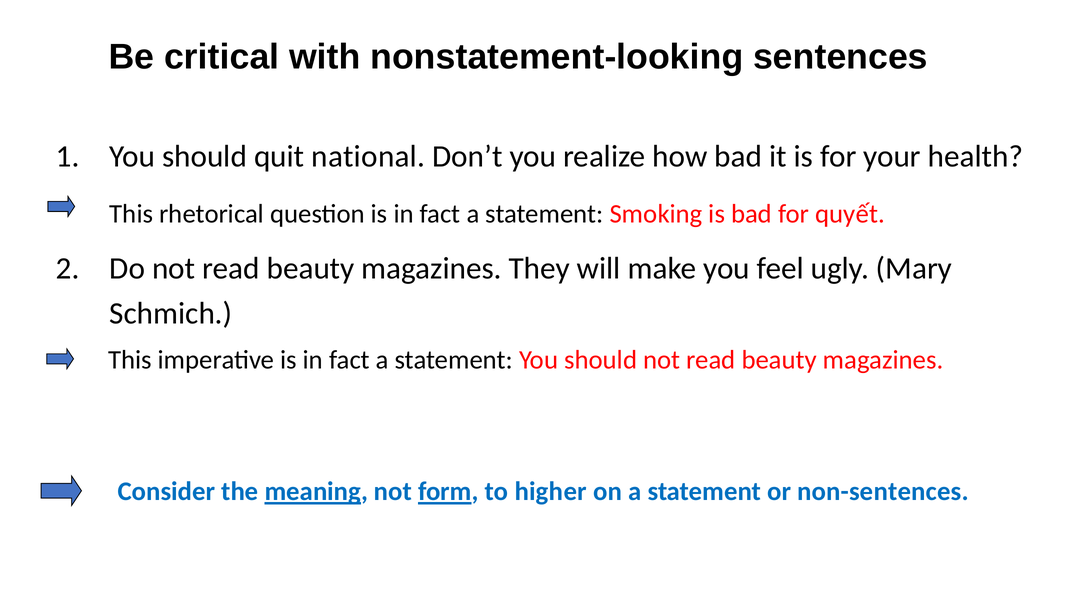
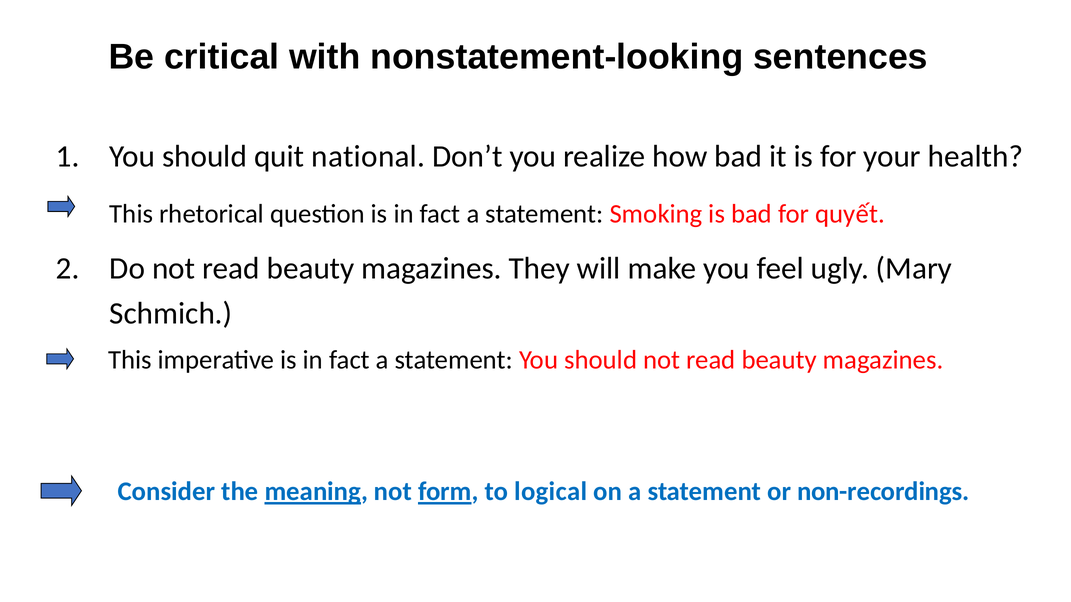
higher: higher -> logical (551, 492)
non-sentences: non-sentences -> non-recordings (883, 492)
